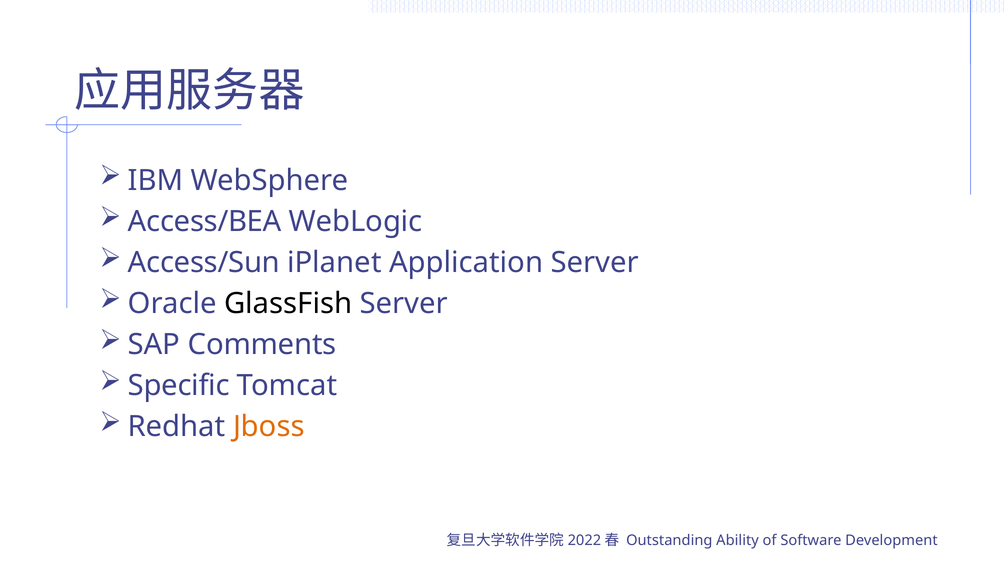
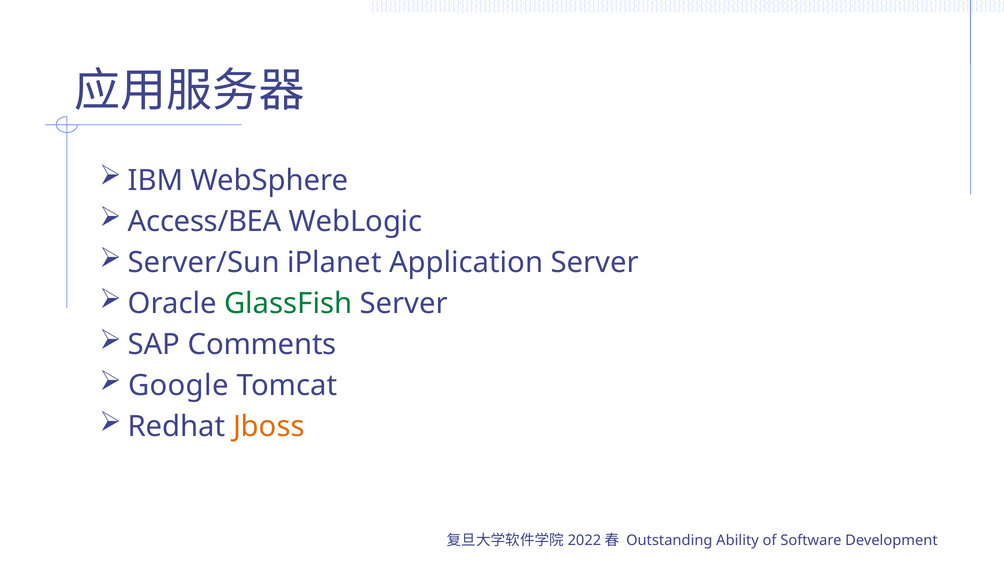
Access/Sun: Access/Sun -> Server/Sun (204, 262)
GlassFish colour: black -> green (288, 303)
Specific: Specific -> Google (178, 385)
